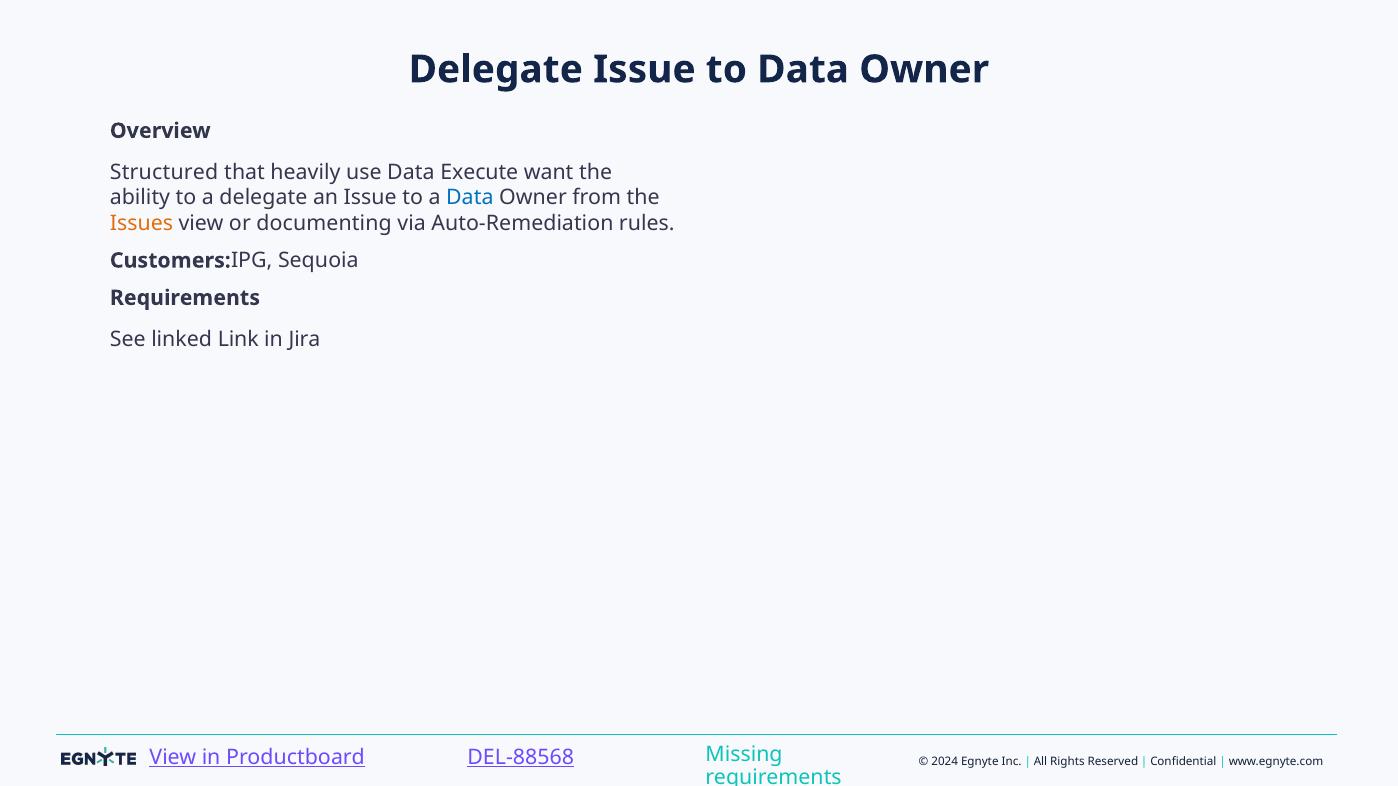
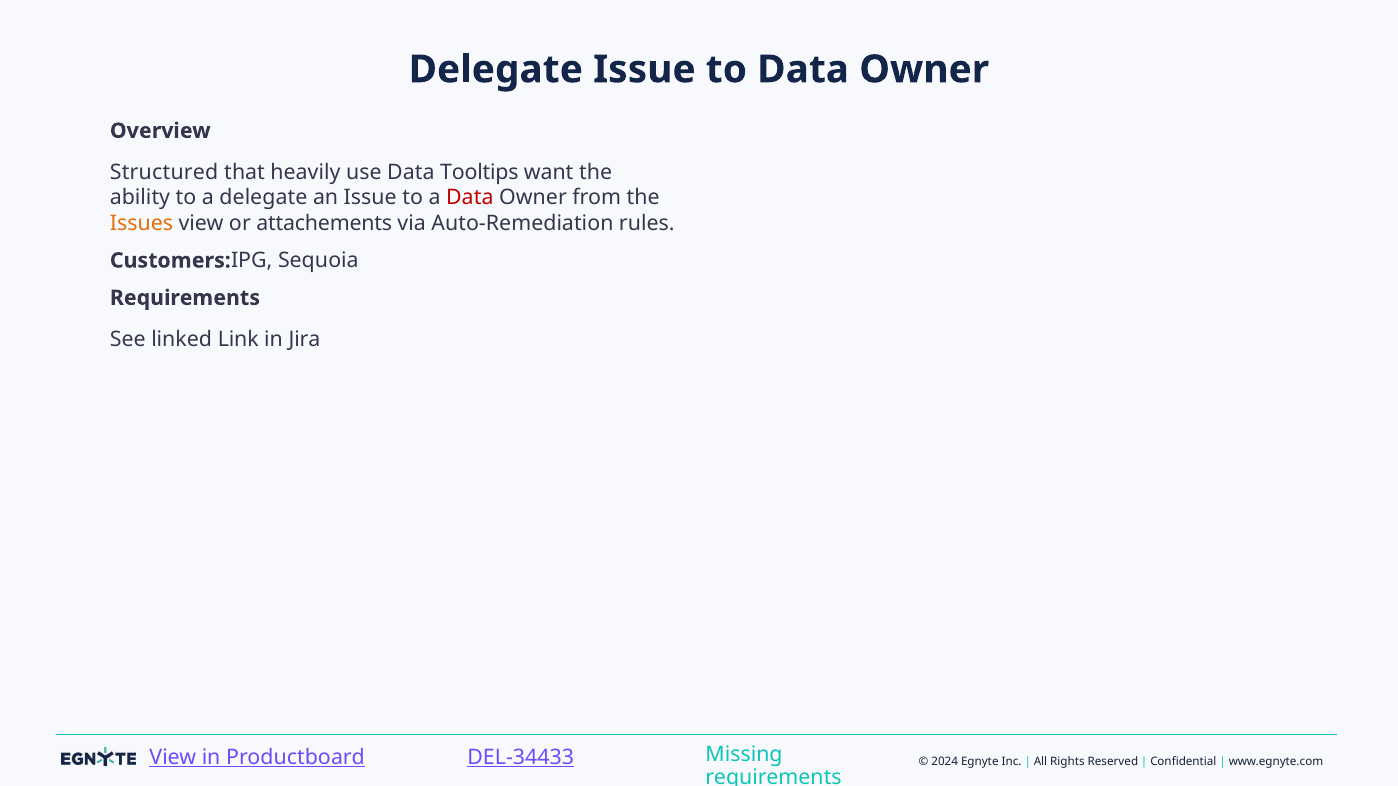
Execute: Execute -> Tooltips (479, 172)
Data colour: blue -> red (470, 198)
documenting: documenting -> attachements (324, 223)
DEL-88568: DEL-88568 -> DEL-34433 (521, 758)
